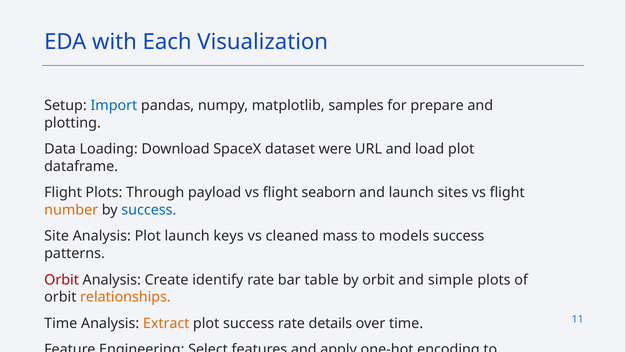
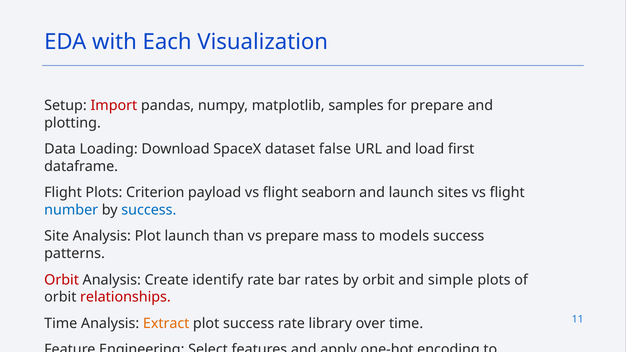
Import colour: blue -> red (114, 106)
were: were -> false (335, 149)
load plot: plot -> first (461, 149)
Through: Through -> Criterion (155, 193)
number colour: orange -> blue (71, 210)
keys: keys -> than (229, 236)
vs cleaned: cleaned -> prepare (292, 236)
table: table -> rates (322, 280)
relationships colour: orange -> red (125, 297)
details: details -> library (330, 323)
